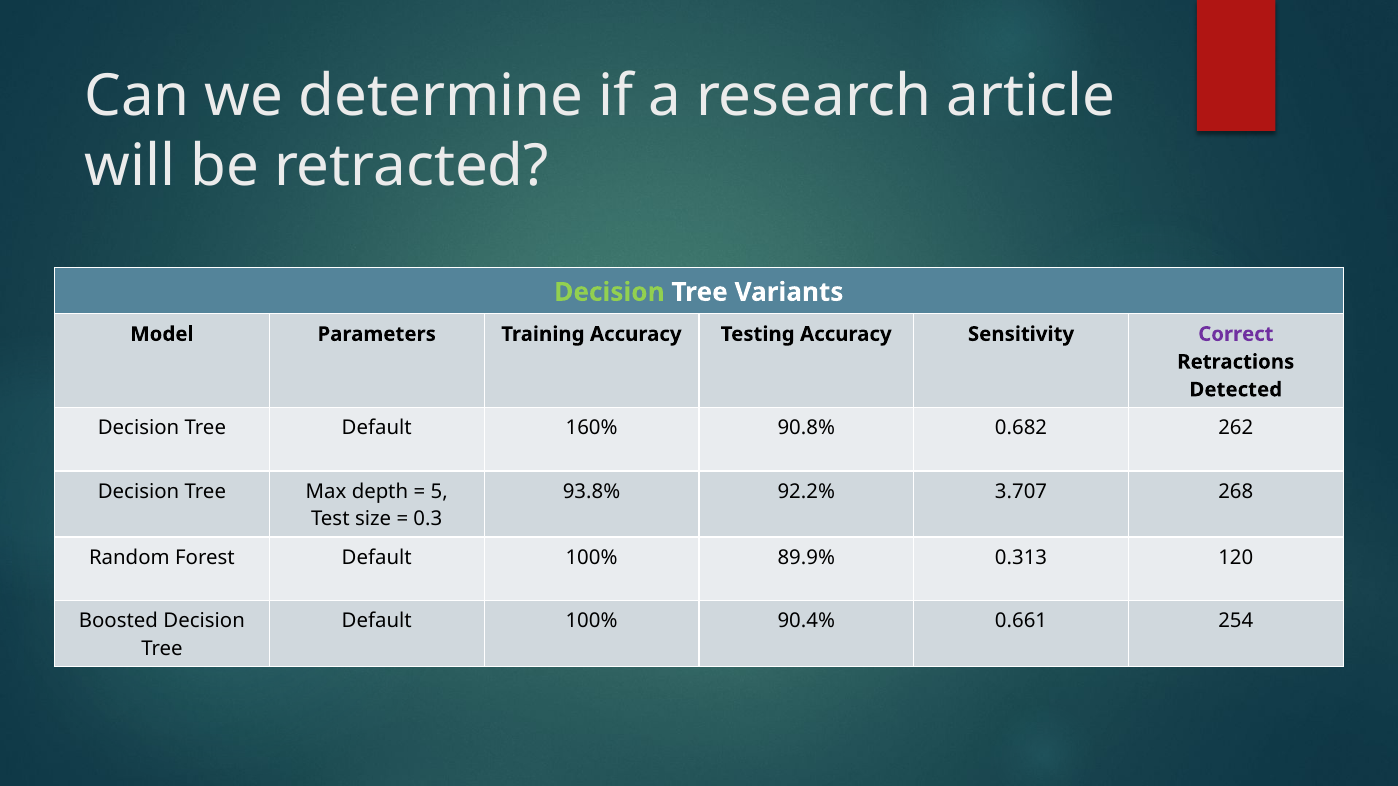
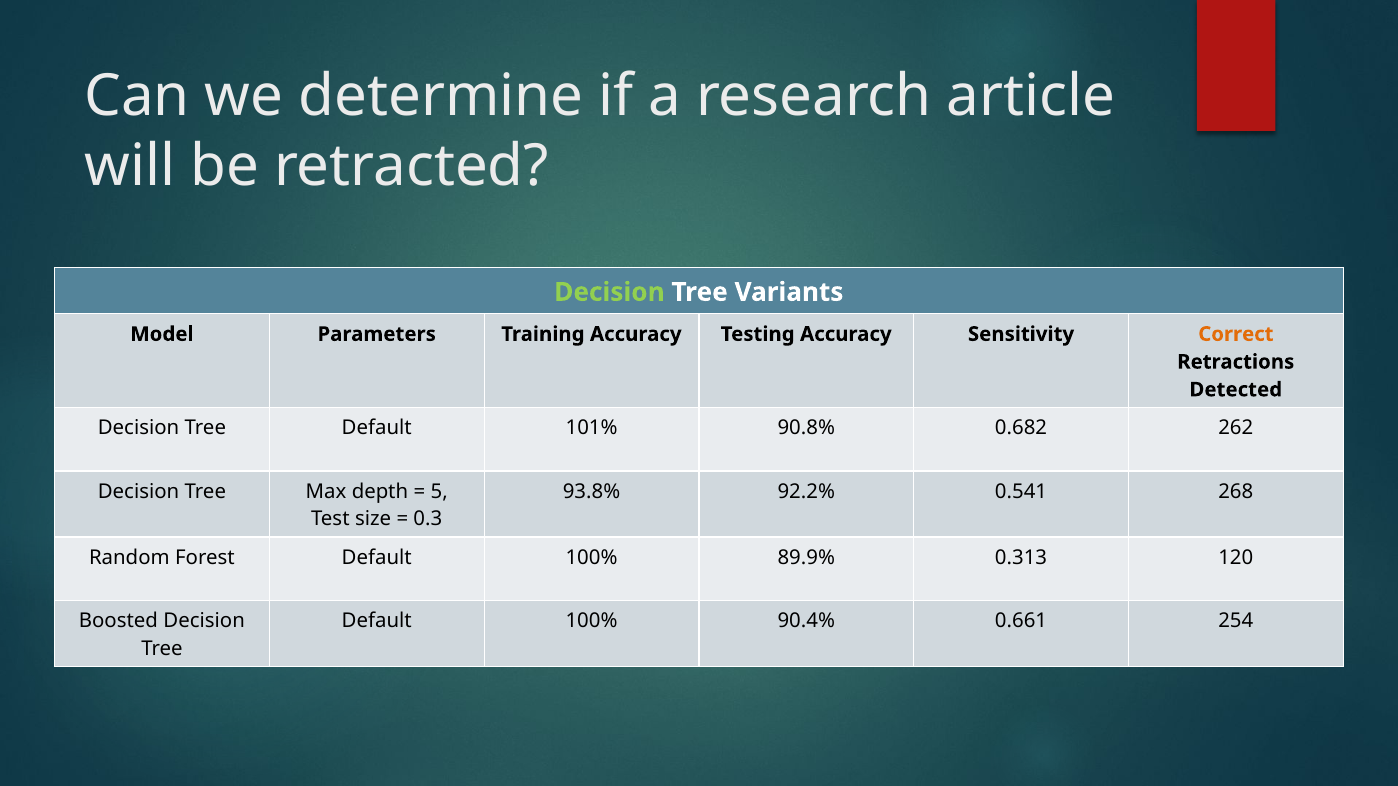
Correct colour: purple -> orange (1236, 334)
160%: 160% -> 101% (592, 428)
3.707: 3.707 -> 0.541 (1021, 492)
